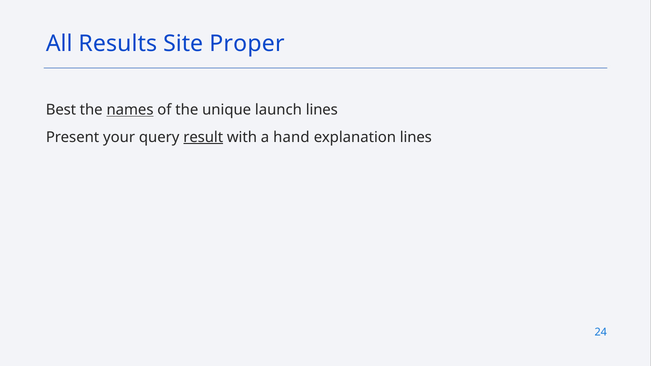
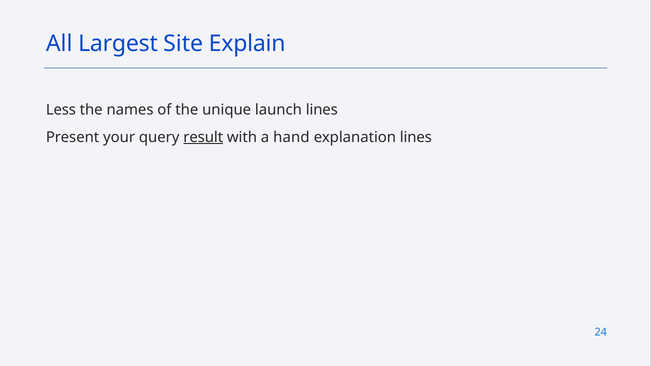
Results: Results -> Largest (118, 43)
Proper: Proper -> Explain (247, 43)
Best: Best -> Less (61, 110)
names underline: present -> none (130, 110)
